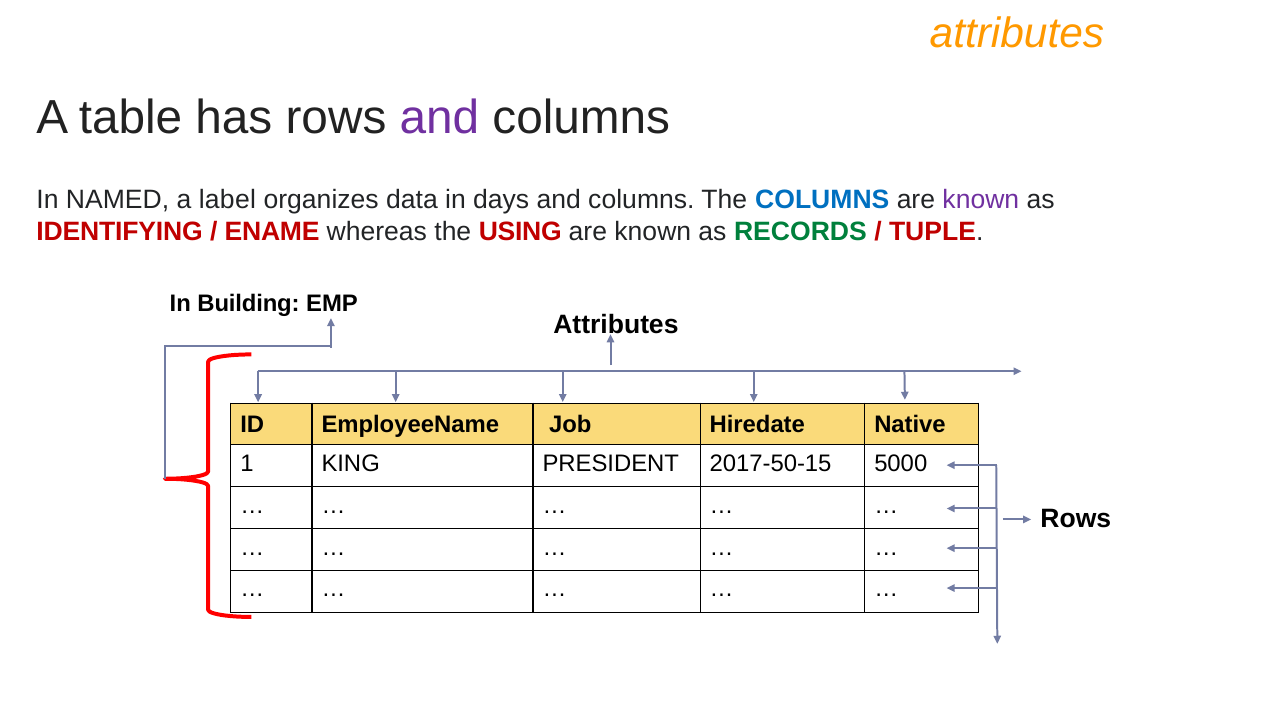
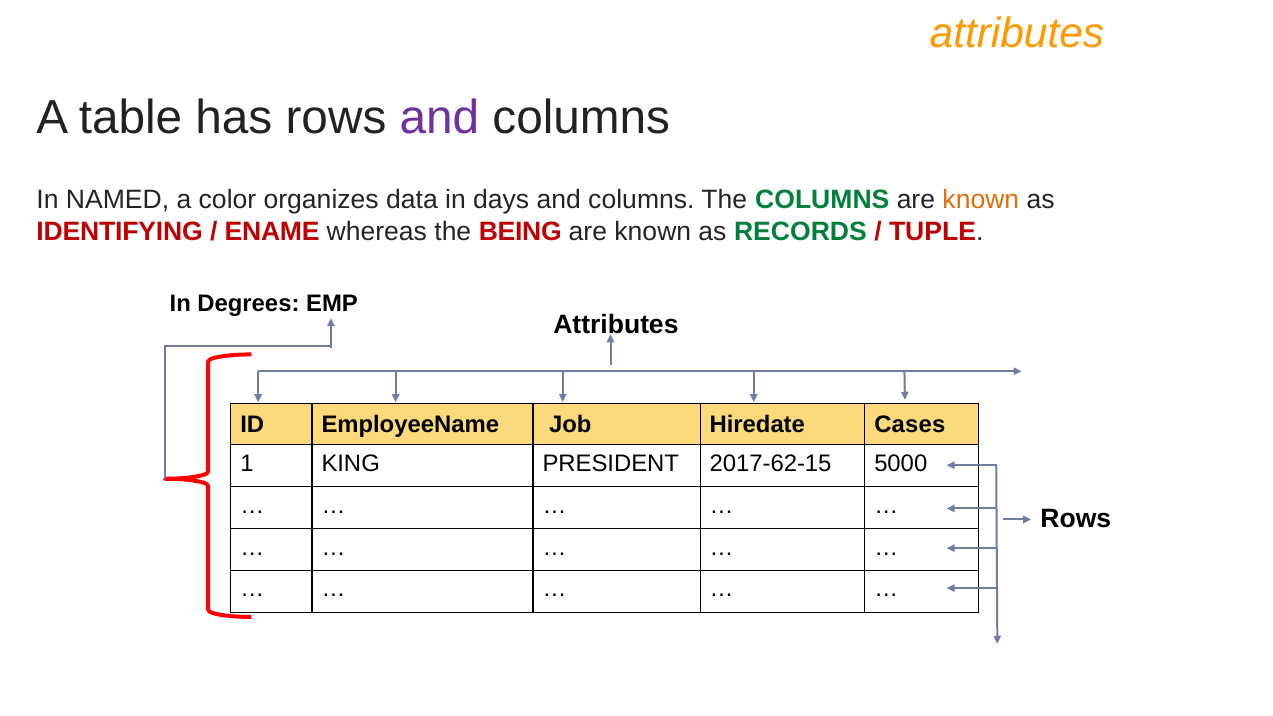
label: label -> color (227, 200)
COLUMNS colour: blue -> green (822, 200)
known colour: purple -> orange (981, 200)
USING: USING -> BEING (520, 232)
Building: Building -> Degrees (248, 304)
Native: Native -> Cases (910, 424)
2017-50-15: 2017-50-15 -> 2017-62-15 (771, 464)
